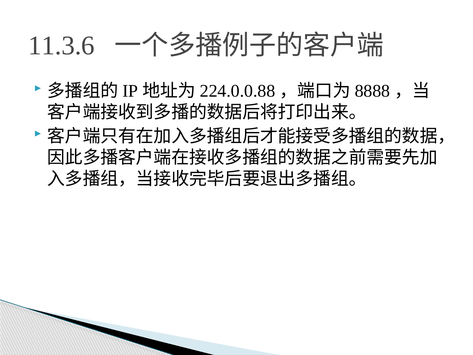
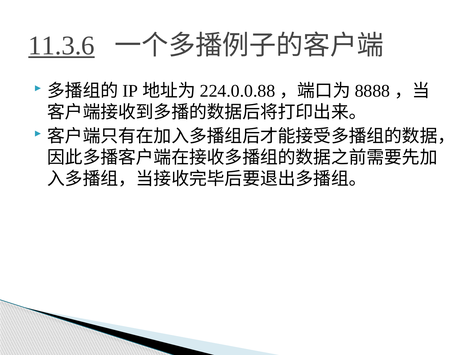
11.3.6 underline: none -> present (62, 46)
